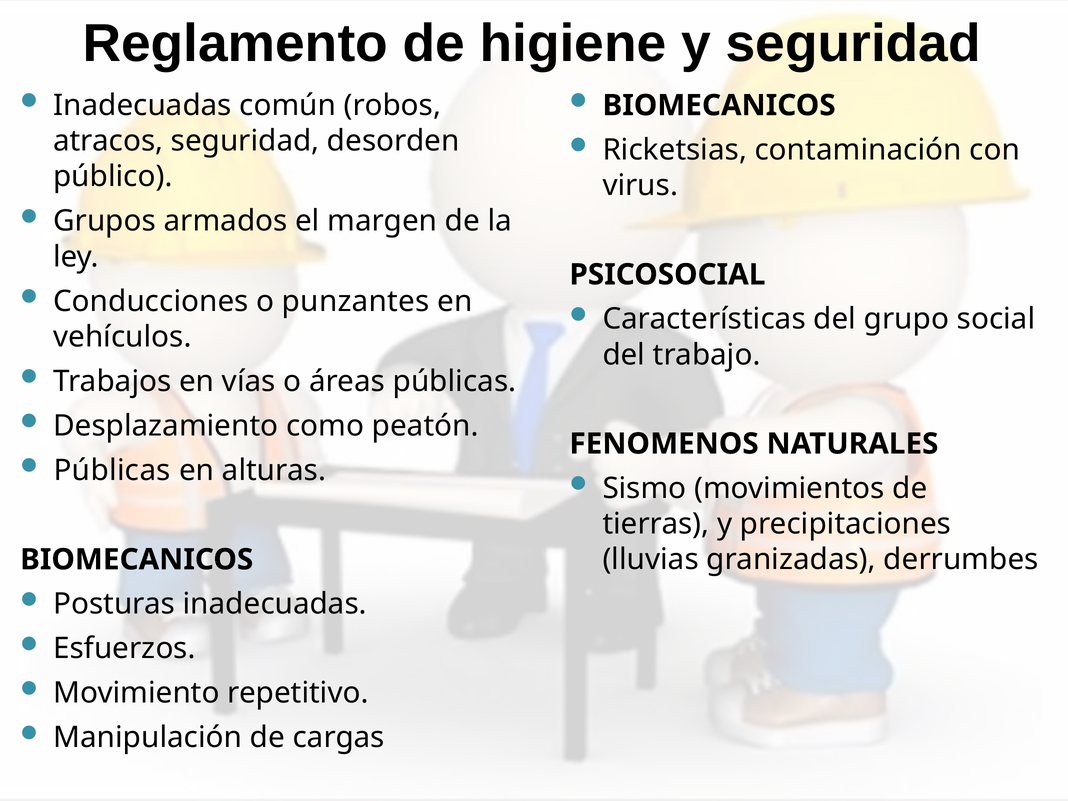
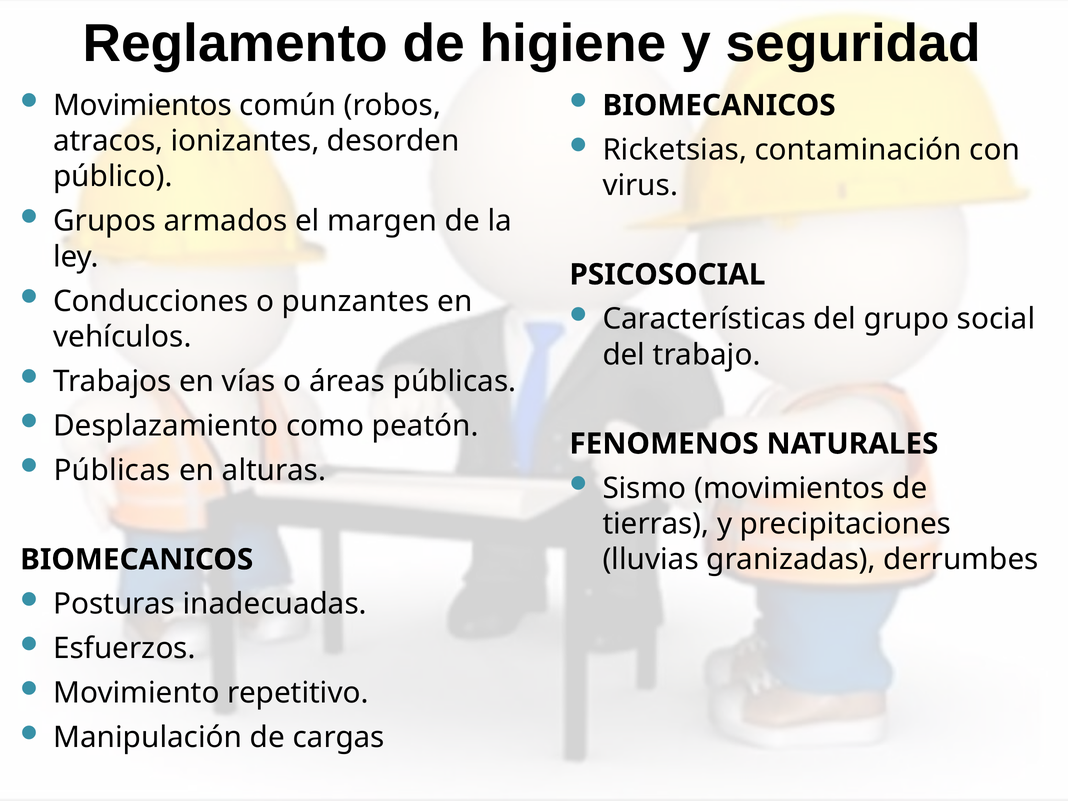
Inadecuadas: Inadecuadas -> Movimientos (143, 105)
atracos seguridad: seguridad -> ionizantes (245, 141)
